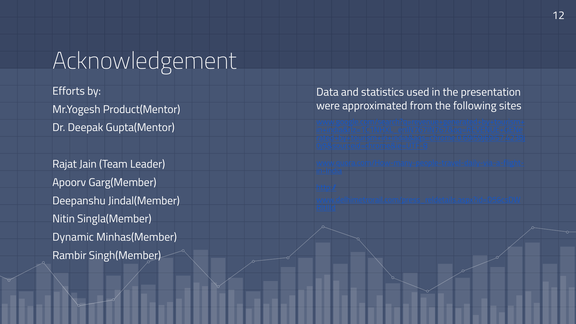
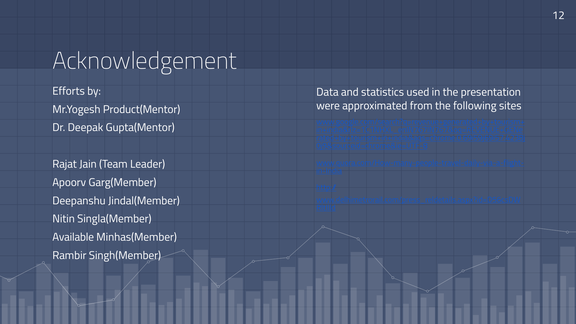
Dynamic: Dynamic -> Available (73, 237)
